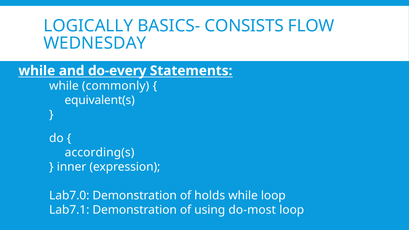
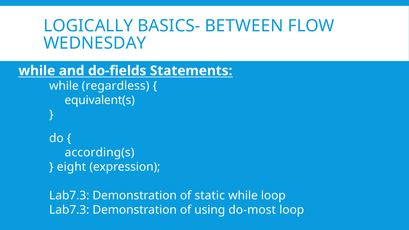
CONSISTS: CONSISTS -> BETWEEN (244, 26)
do-every: do-every -> do-fields (117, 71)
commonly: commonly -> regardless (116, 86)
inner: inner -> eight (71, 167)
Lab7.0: Lab7.0 -> Lab7.3 (69, 195)
holds: holds -> static (210, 195)
Lab7.1: Lab7.1 -> Lab7.3 (69, 210)
